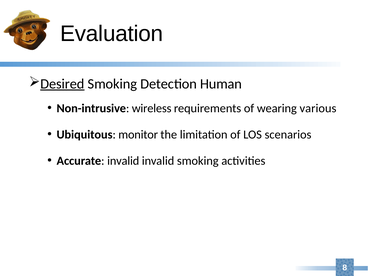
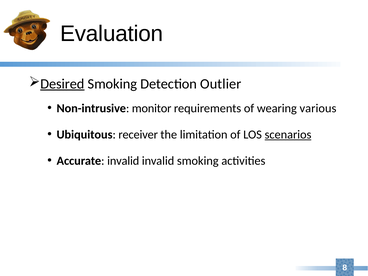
Human: Human -> Outlier (221, 84)
wireless: wireless -> monitor (152, 108)
monitor: monitor -> receiver (138, 135)
scenarios underline: none -> present (288, 135)
